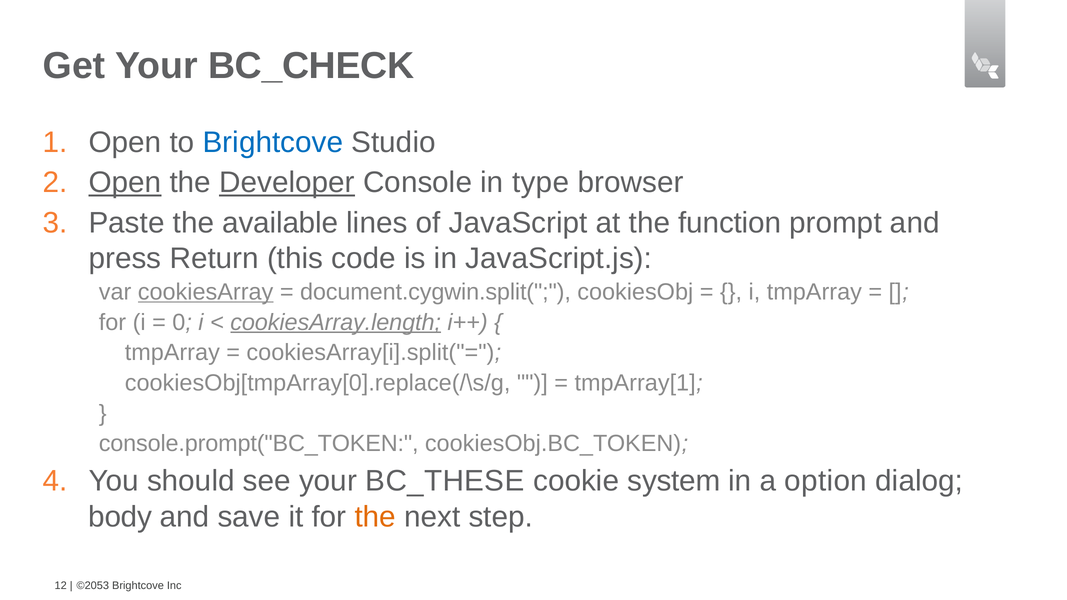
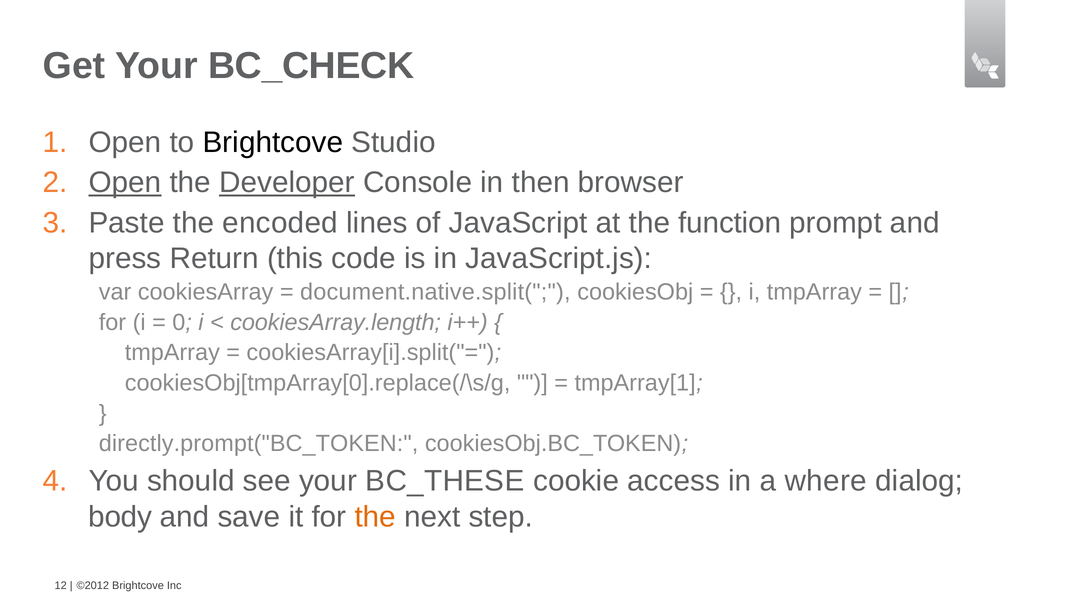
Brightcove colour: blue -> black (273, 142)
type: type -> then (541, 183)
available: available -> encoded (280, 223)
cookiesArray underline: present -> none (206, 292)
document.cygwin.split(: document.cygwin.split( -> document.native.split( (435, 292)
cookiesArray.length underline: present -> none (336, 322)
console.prompt("BC_TOKEN: console.prompt("BC_TOKEN -> directly.prompt("BC_TOKEN (259, 444)
system: system -> access (674, 481)
option: option -> where (826, 481)
©2053: ©2053 -> ©2012 (93, 586)
